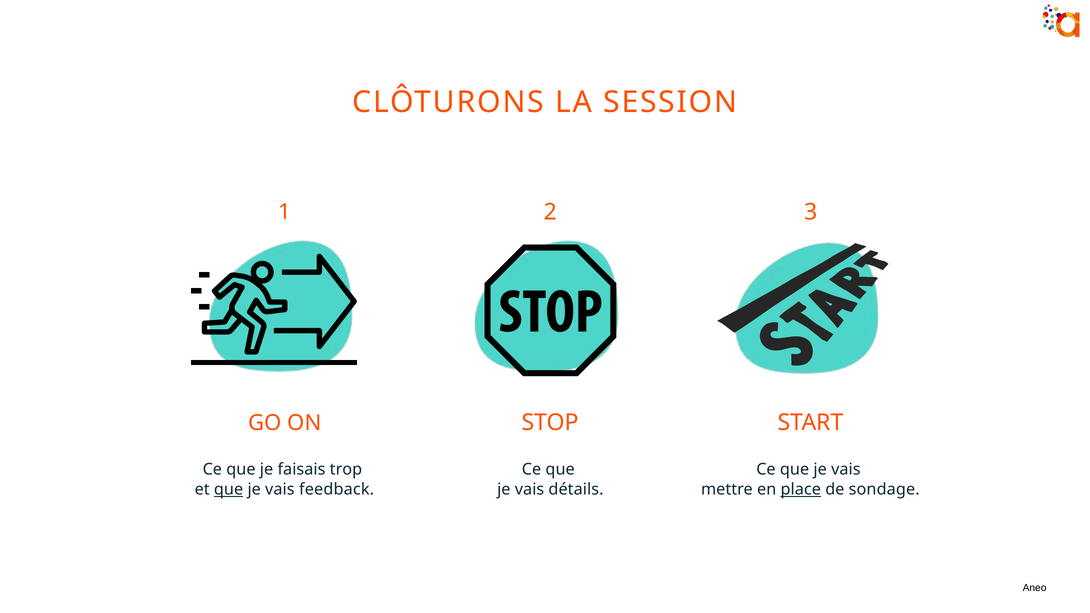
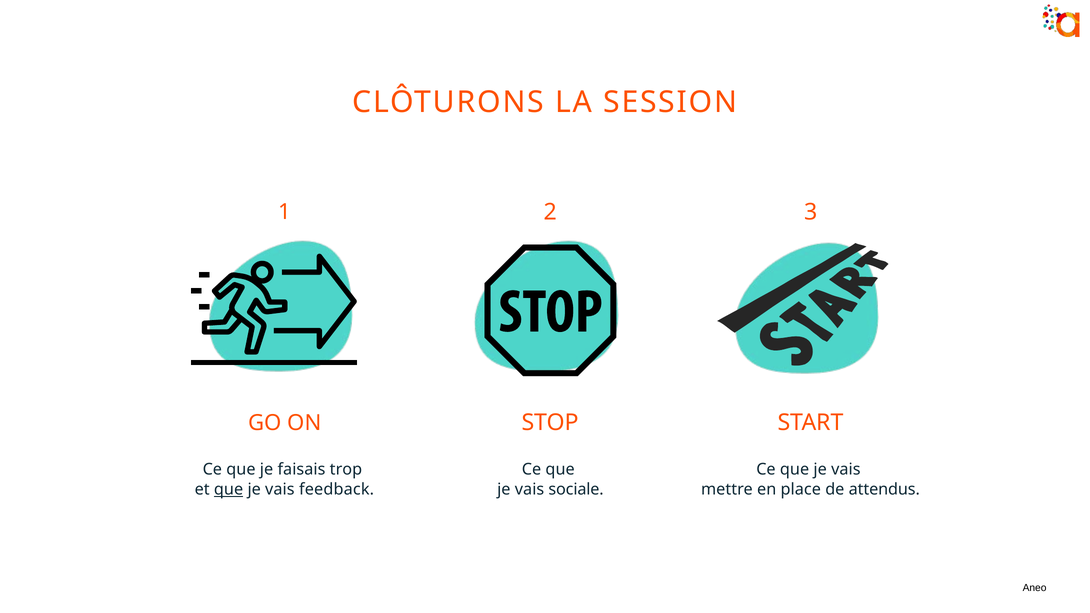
détails: détails -> sociale (576, 490)
place underline: present -> none (801, 490)
sondage: sondage -> attendus (884, 490)
